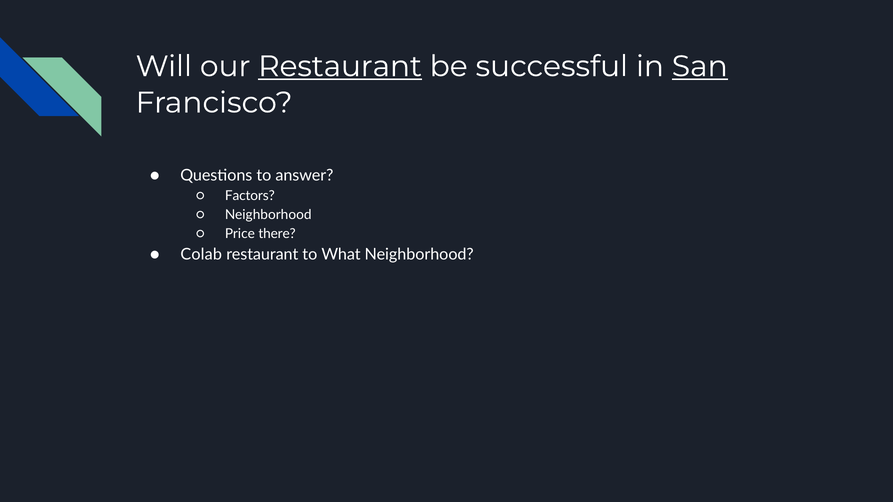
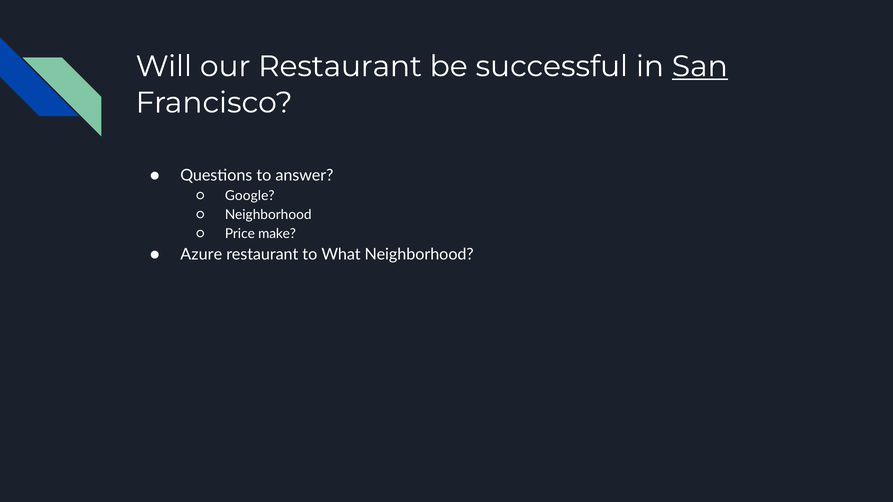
Restaurant underline: present -> none (340, 66)
Factors: Factors -> Google (250, 196)
there: there -> make (277, 234)
Colab: Colab -> Azure (201, 255)
